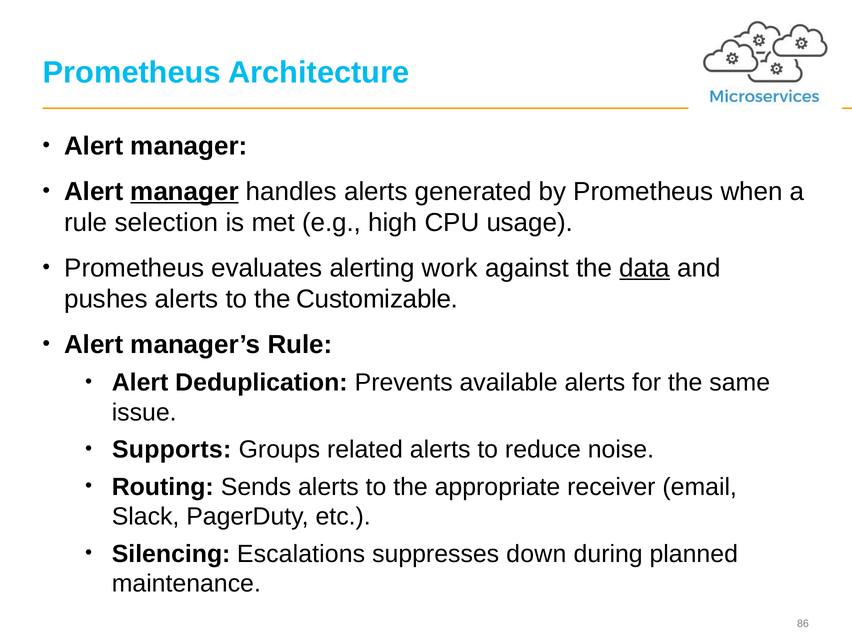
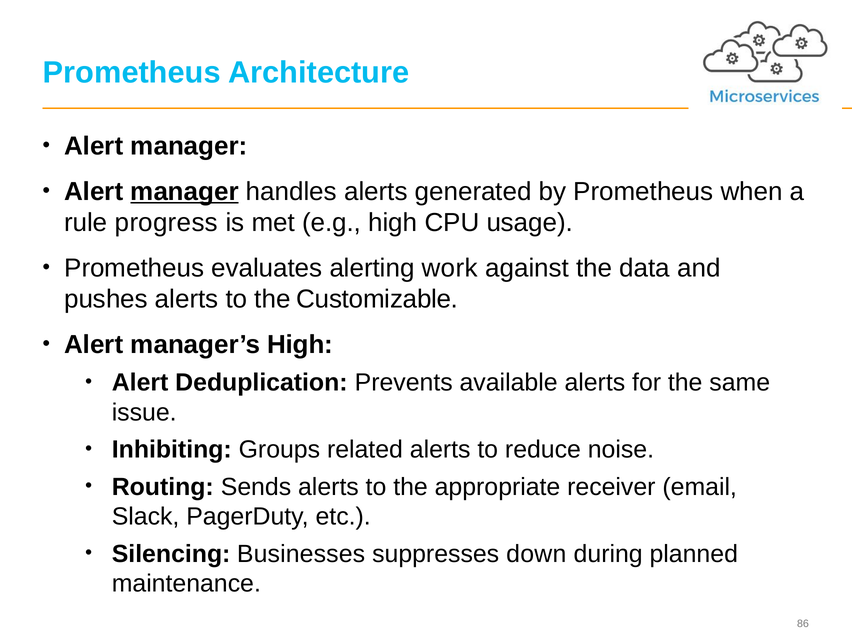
selection: selection -> progress (166, 223)
data underline: present -> none (645, 268)
manager’s Rule: Rule -> High (300, 345)
Supports: Supports -> Inhibiting (172, 450)
Escalations: Escalations -> Businesses (301, 554)
